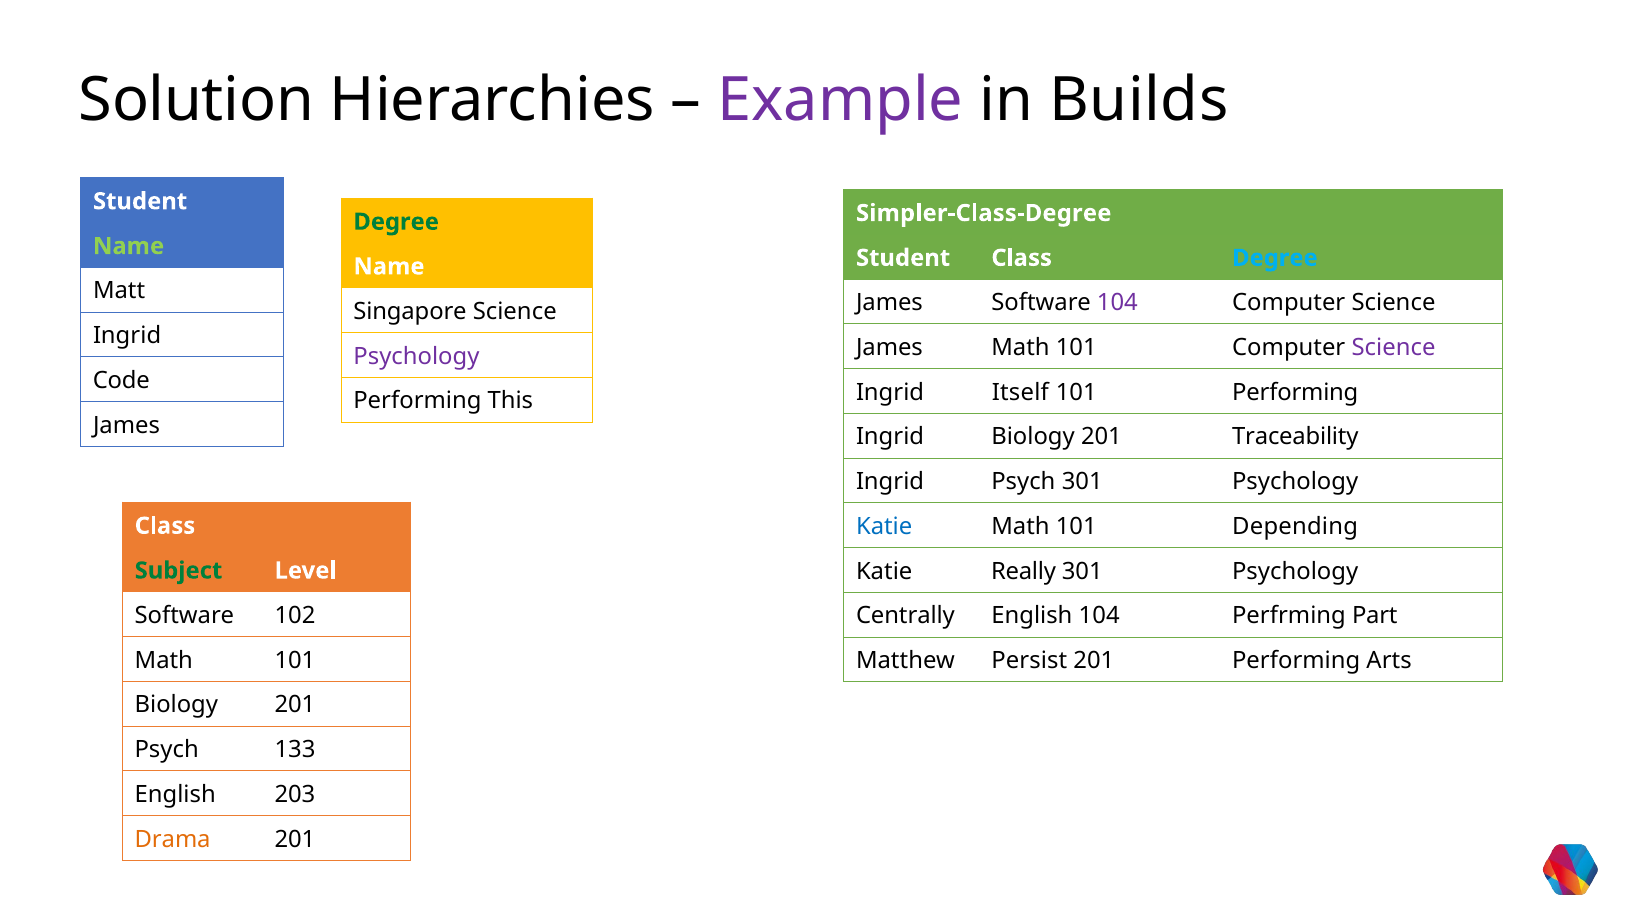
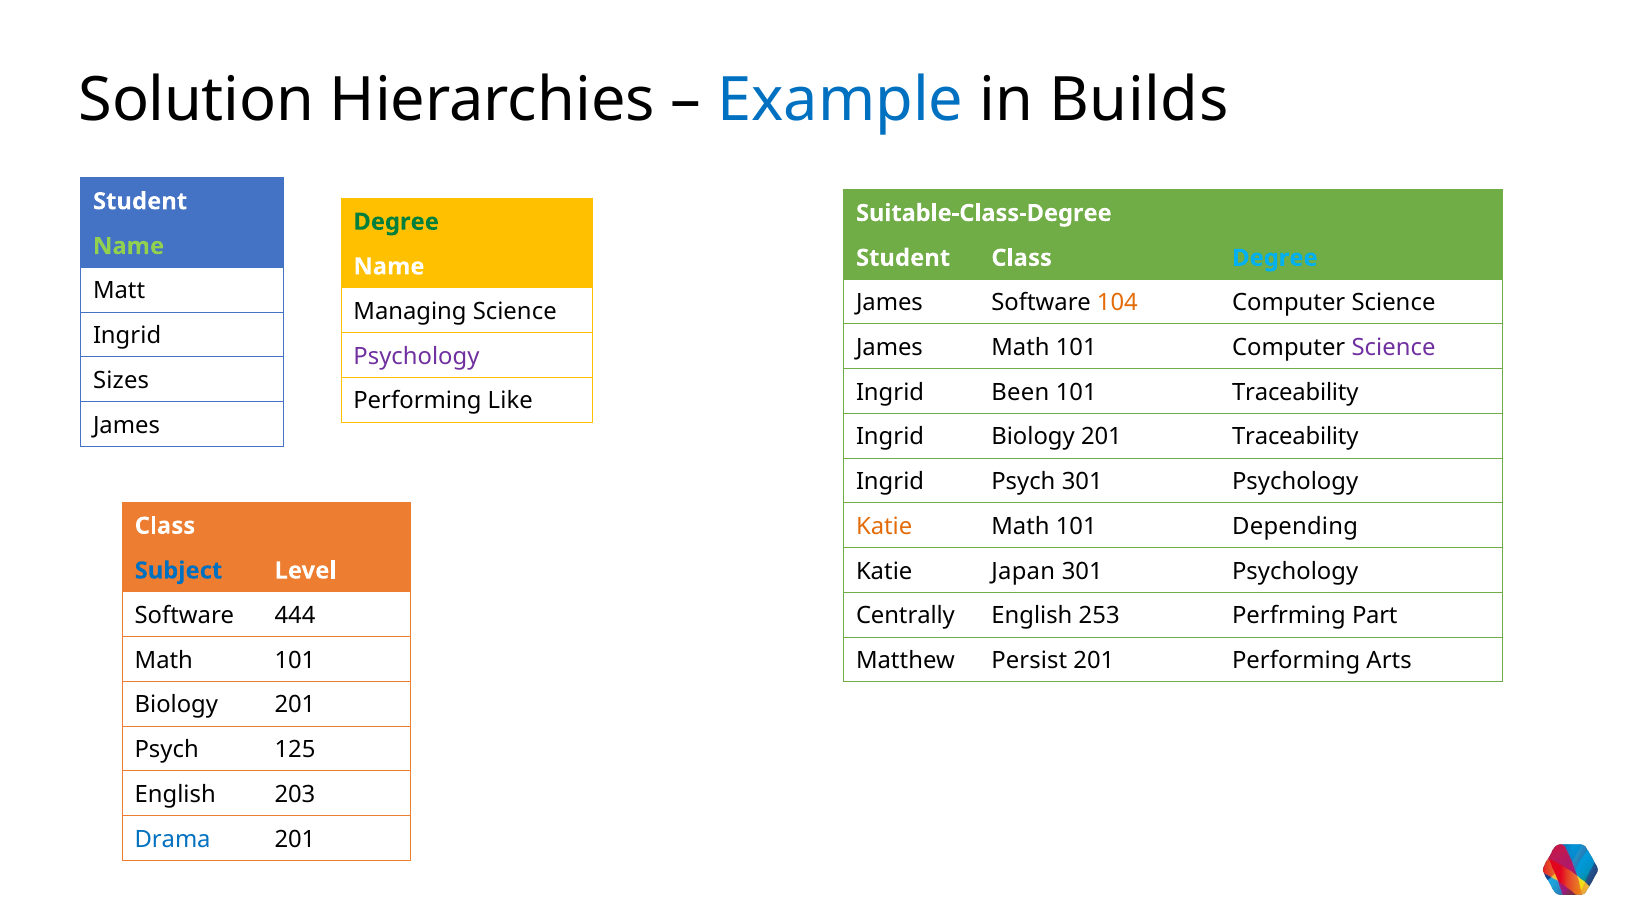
Example colour: purple -> blue (840, 100)
Simpler-Class-Degree: Simpler-Class-Degree -> Suitable-Class-Degree (984, 213)
104 colour: purple -> orange (1117, 303)
Singapore: Singapore -> Managing (410, 311)
Code: Code -> Sizes (121, 381)
Itself: Itself -> Been (1020, 392)
101 Performing: Performing -> Traceability (1295, 392)
This: This -> Like (510, 401)
Katie colour: blue -> orange (884, 527)
Really: Really -> Japan (1023, 571)
Subject colour: green -> blue (178, 571)
102: 102 -> 444 (295, 615)
English 104: 104 -> 253 (1099, 616)
133: 133 -> 125 (295, 750)
Drama colour: orange -> blue (173, 839)
